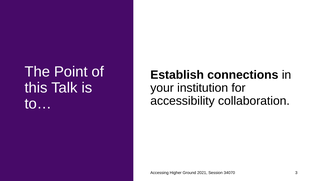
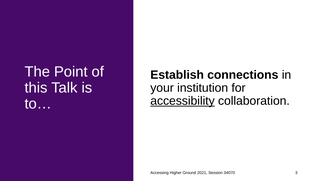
accessibility underline: none -> present (183, 101)
